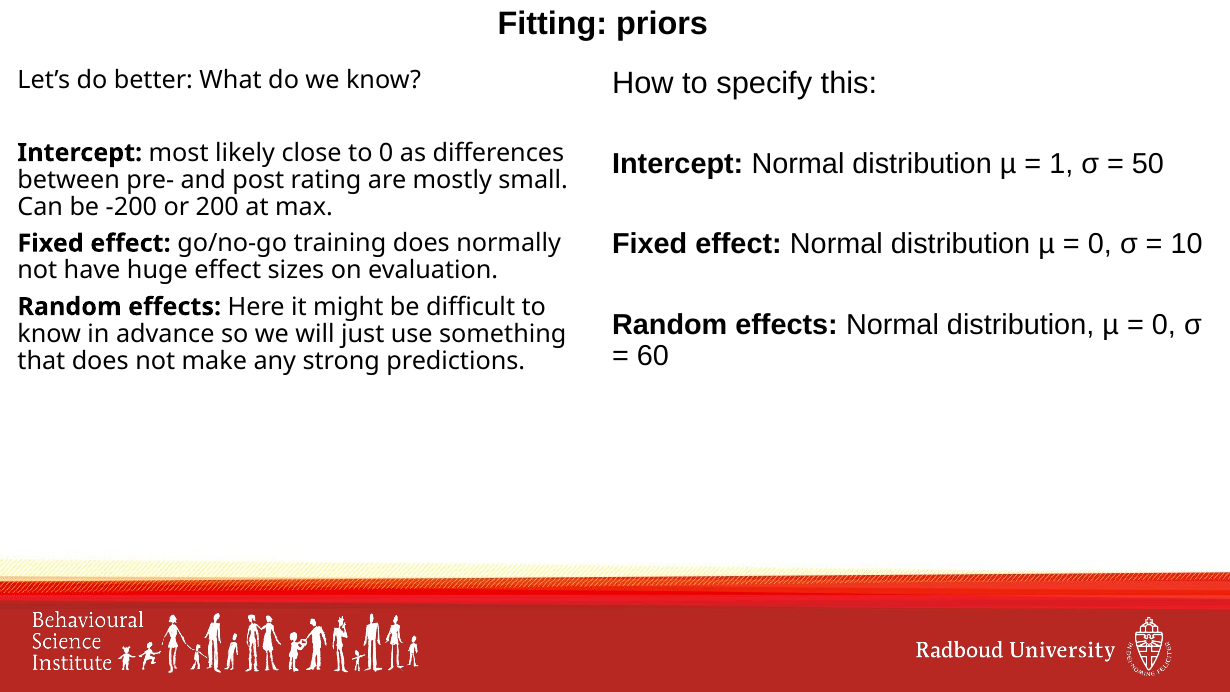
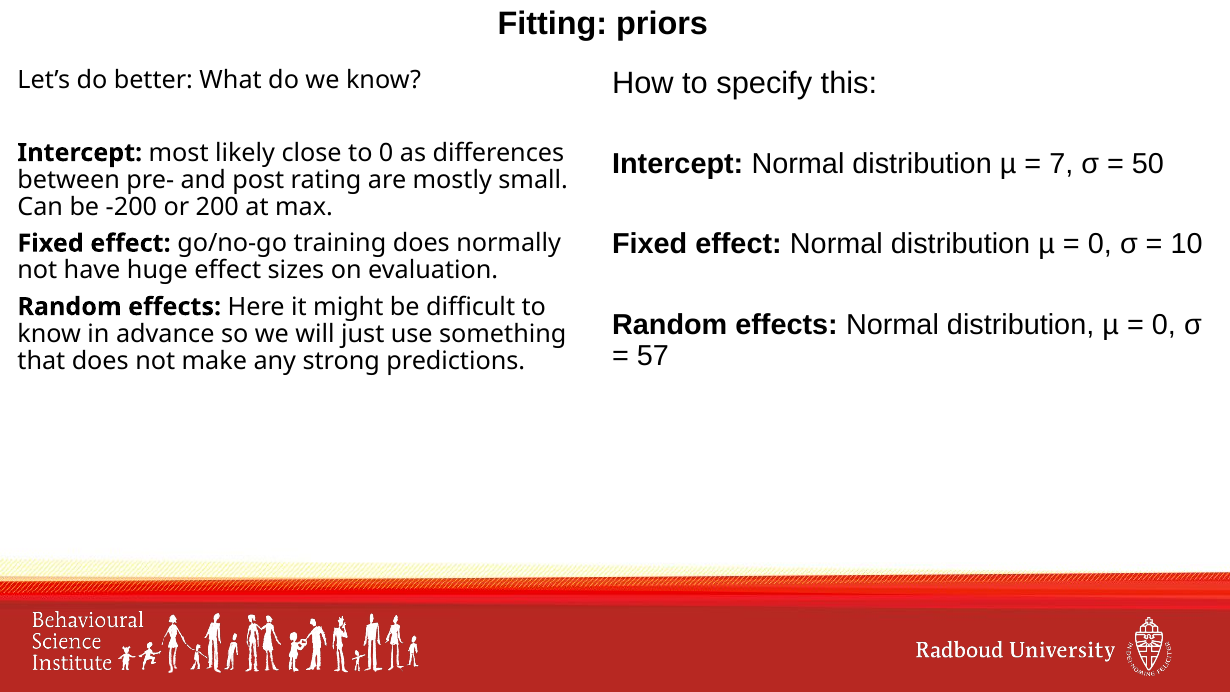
1: 1 -> 7 (1061, 164)
60: 60 -> 57 (653, 356)
